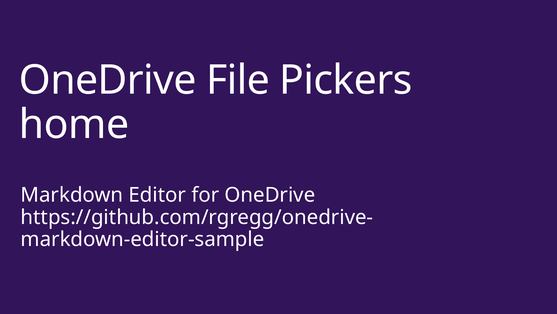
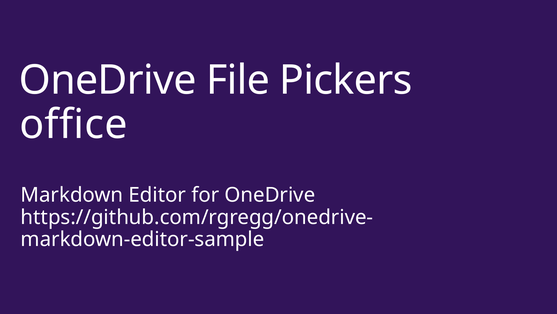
home: home -> office (74, 124)
